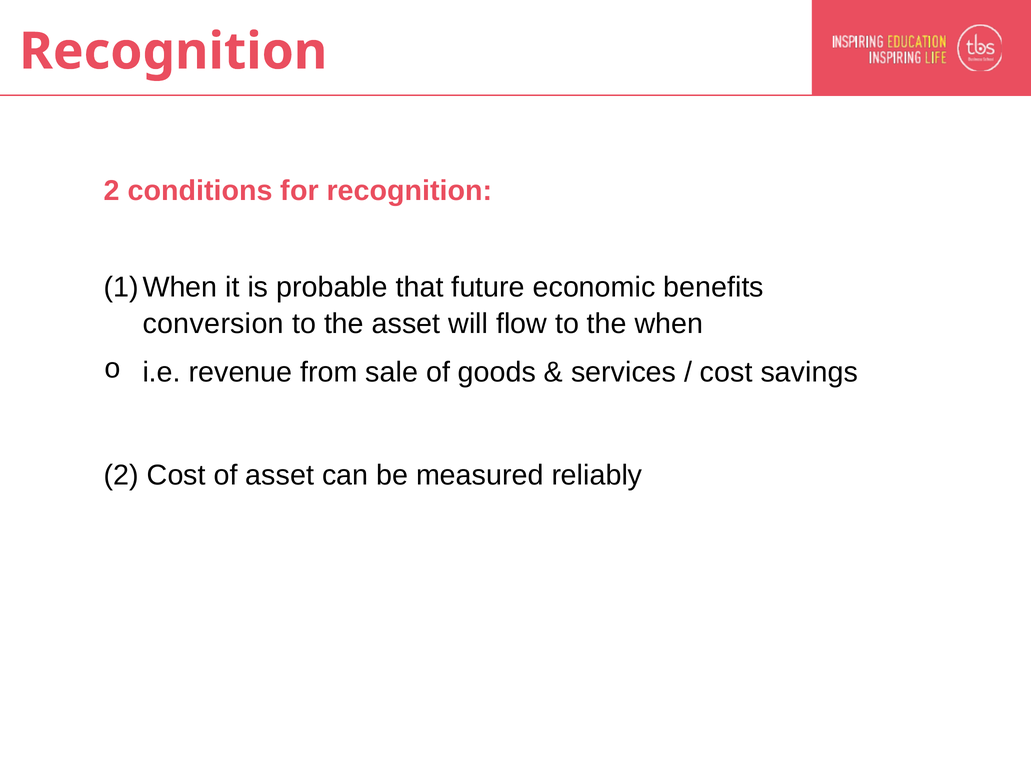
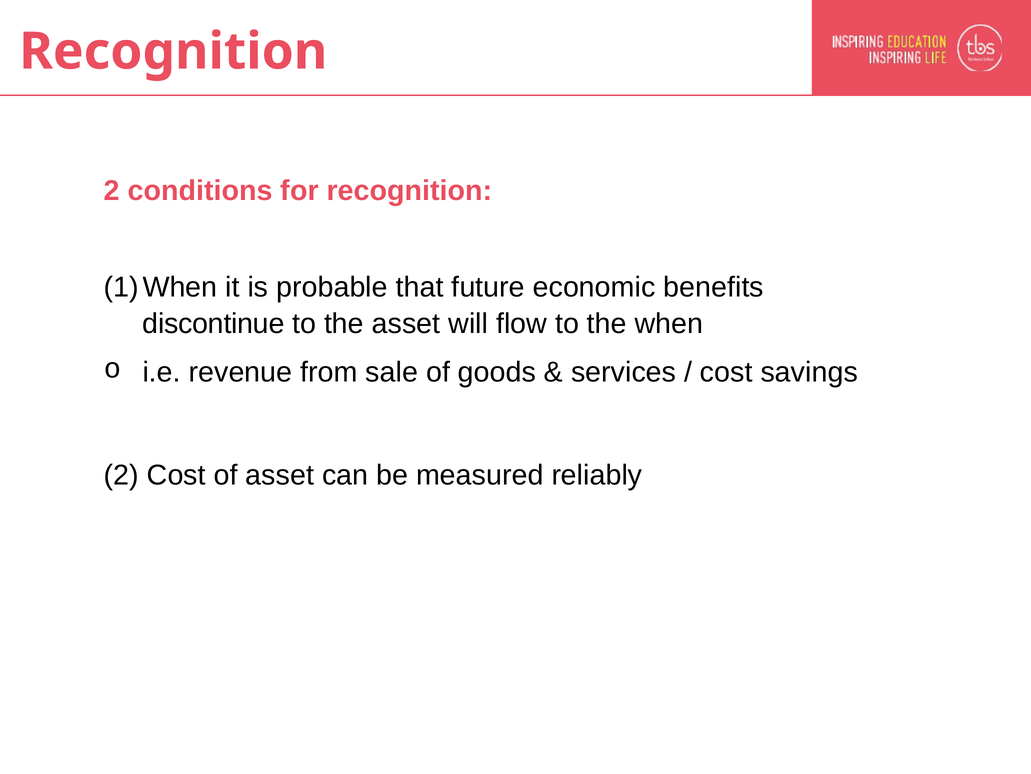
conversion: conversion -> discontinue (214, 324)
